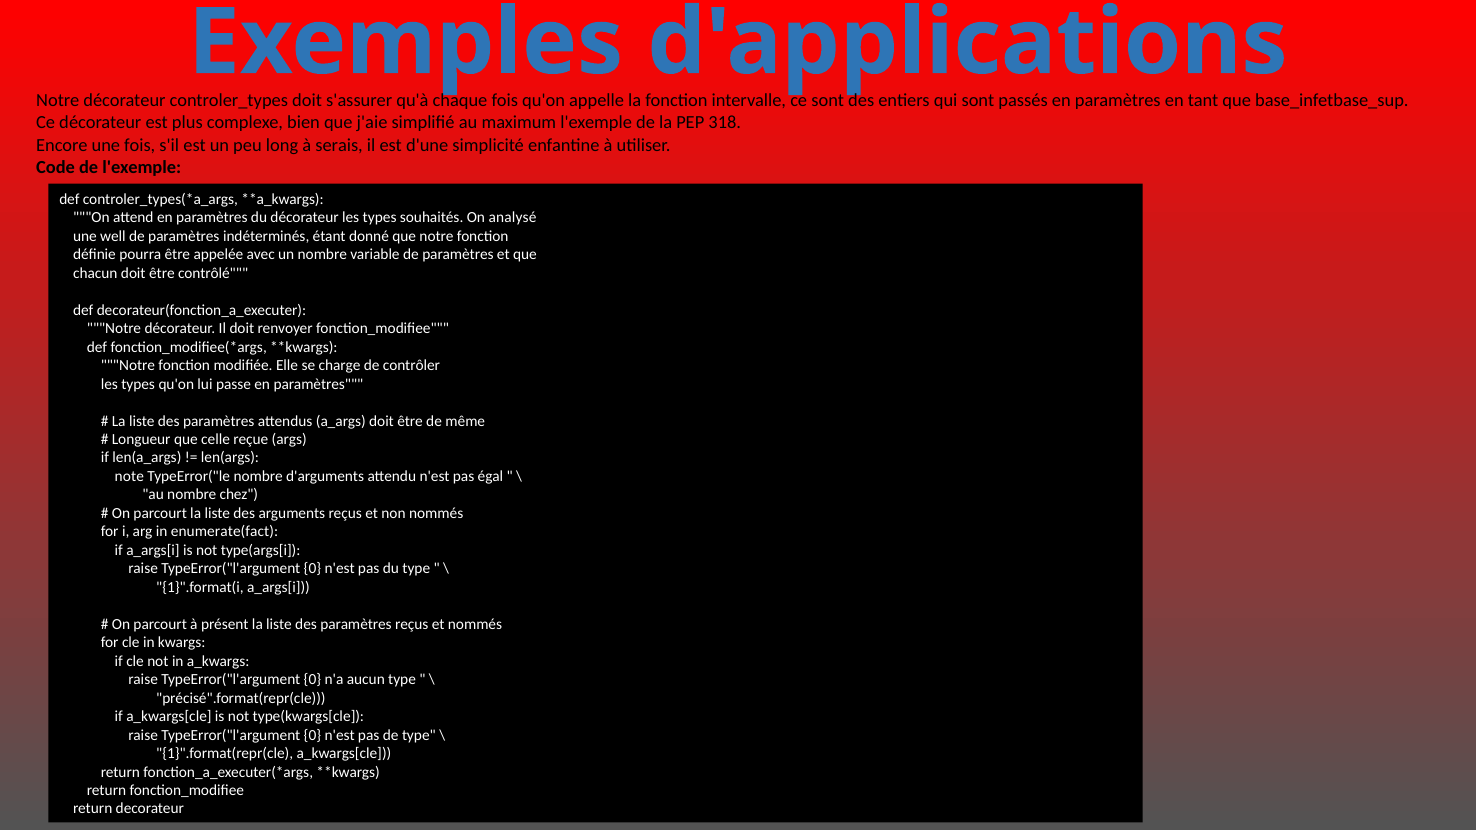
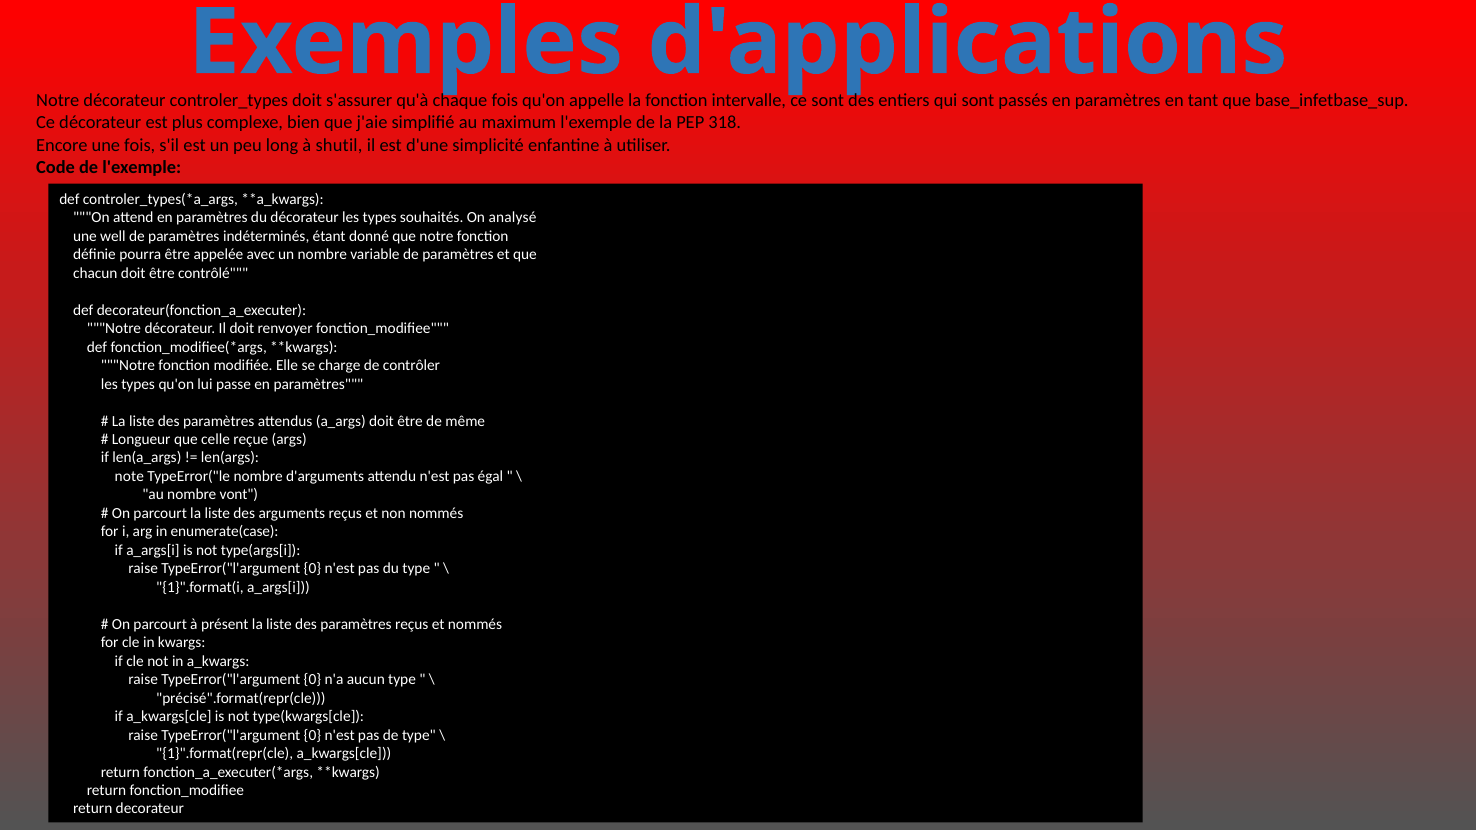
serais: serais -> shutil (339, 145)
chez: chez -> vont (239, 495)
enumerate(fact: enumerate(fact -> enumerate(case (225, 532)
